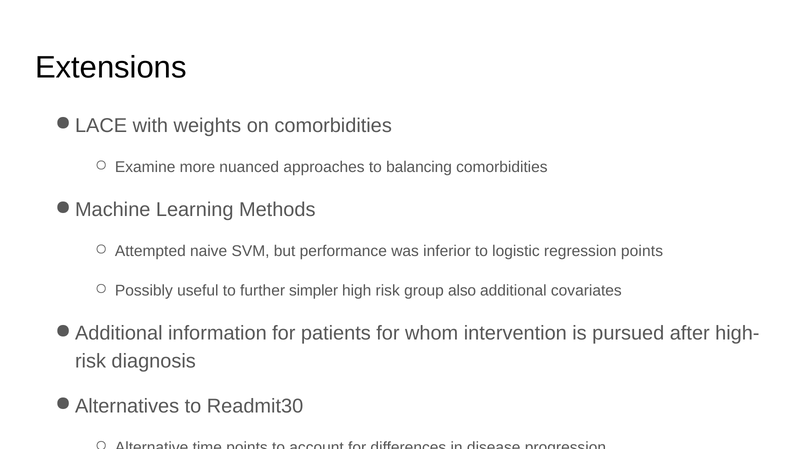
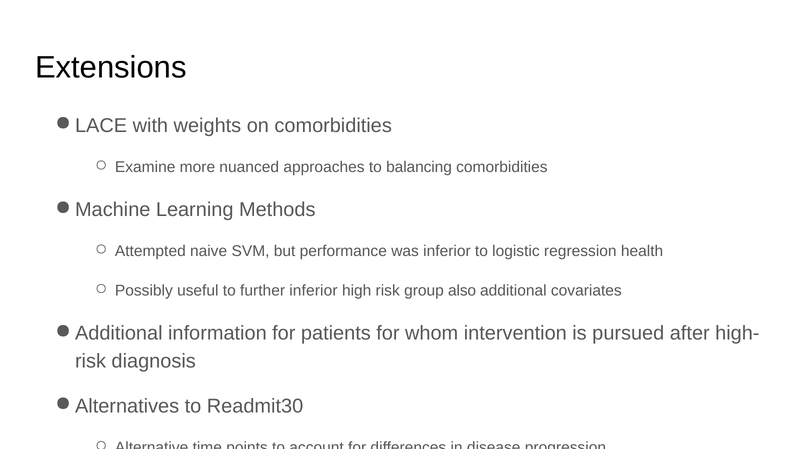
regression points: points -> health (642, 251)
further simpler: simpler -> inferior (313, 290)
